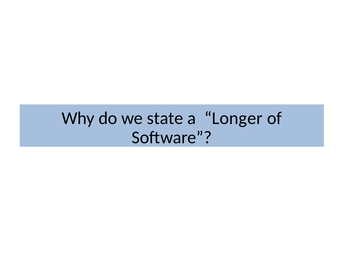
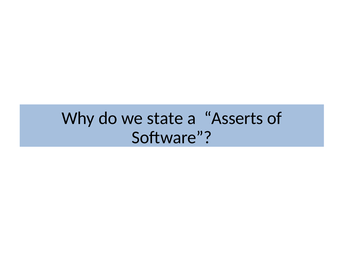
Longer: Longer -> Asserts (234, 118)
